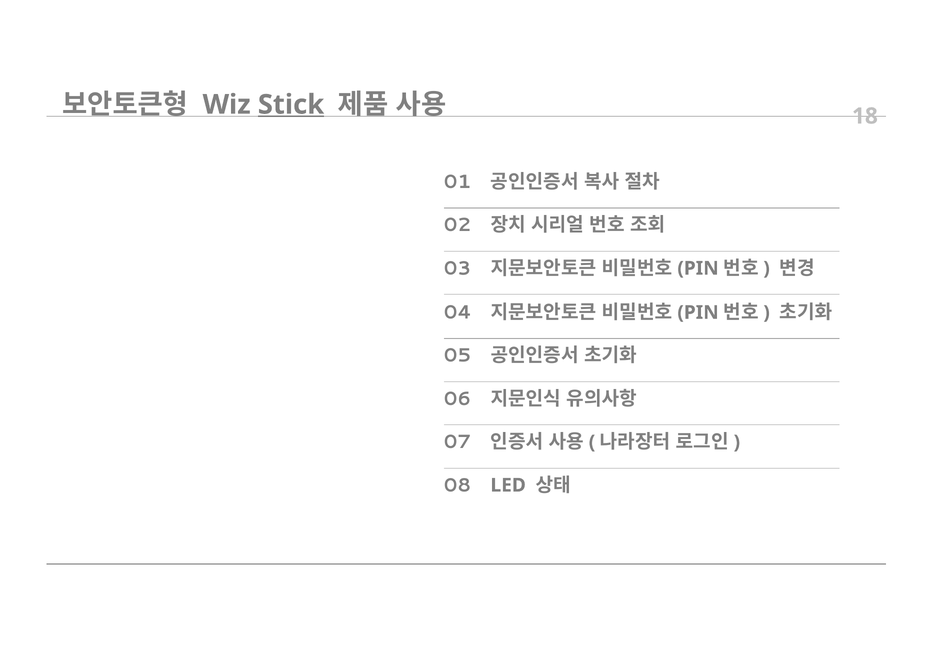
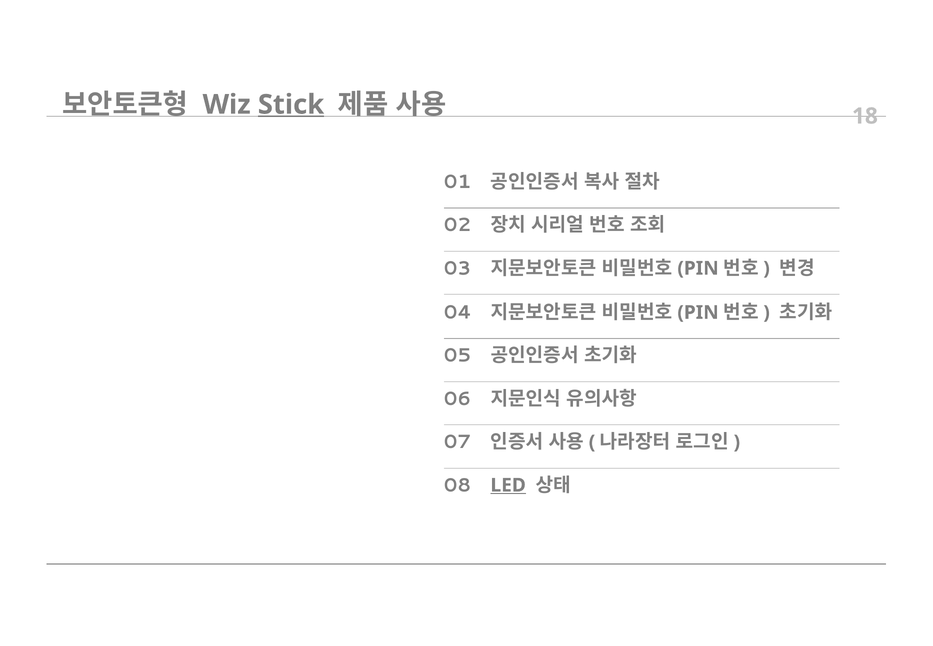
LED underline: none -> present (508, 485)
